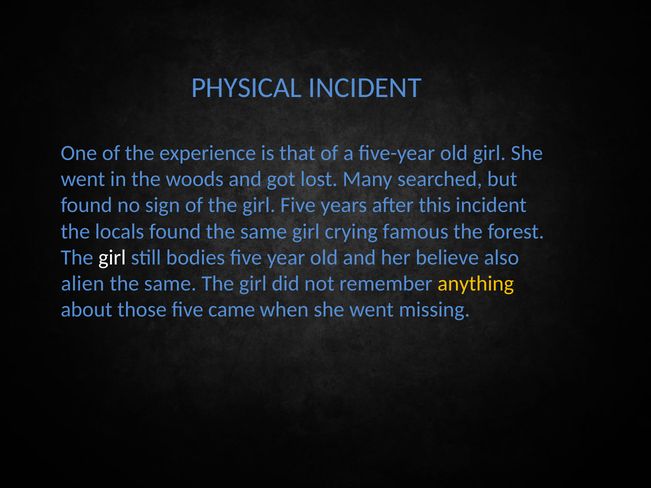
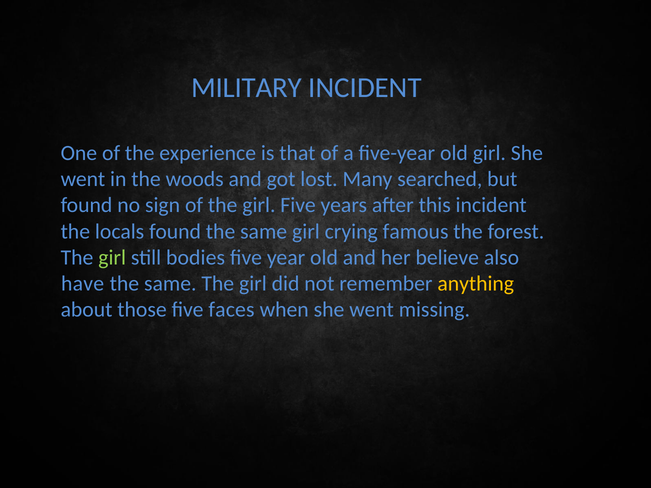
PHYSICAL: PHYSICAL -> MILITARY (247, 88)
girl colour: white -> light green (112, 258)
alien: alien -> have (83, 284)
came: came -> faces (231, 310)
